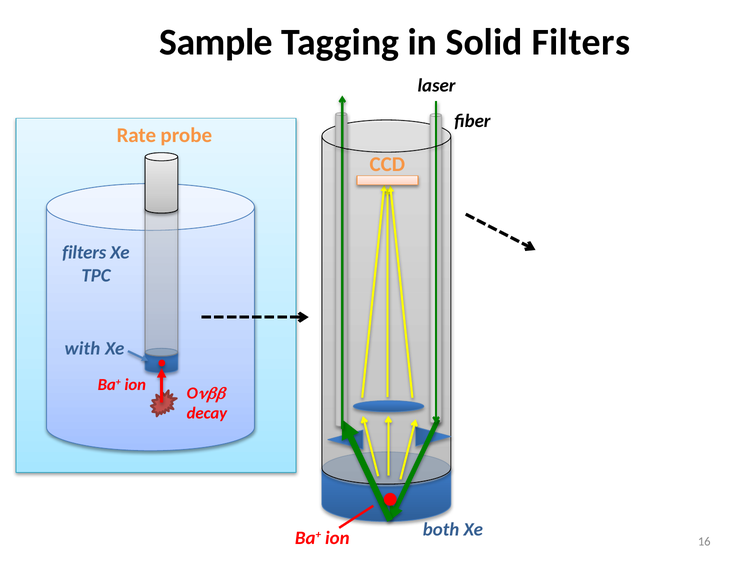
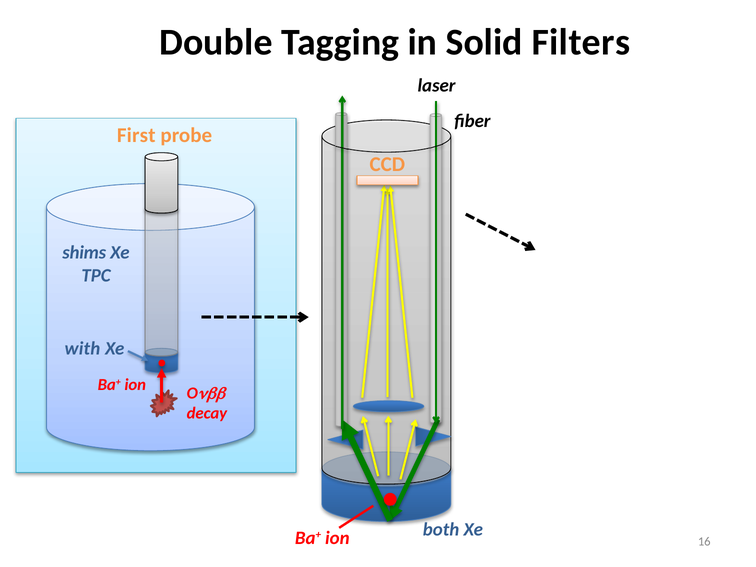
Sample: Sample -> Double (216, 42)
Rate: Rate -> First (136, 135)
filters: filters -> shims (84, 253)
